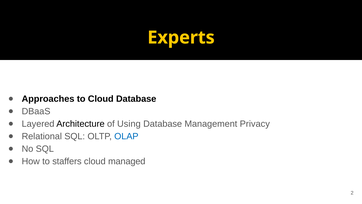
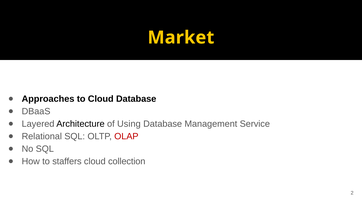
Experts: Experts -> Market (181, 37)
Privacy: Privacy -> Service (255, 124)
OLAP colour: blue -> red (126, 136)
managed: managed -> collection (127, 161)
